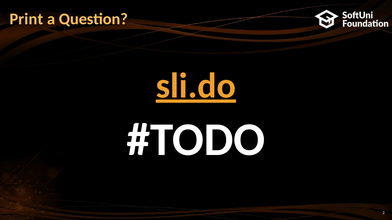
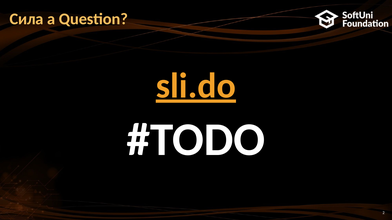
Print: Print -> Сила (27, 19)
